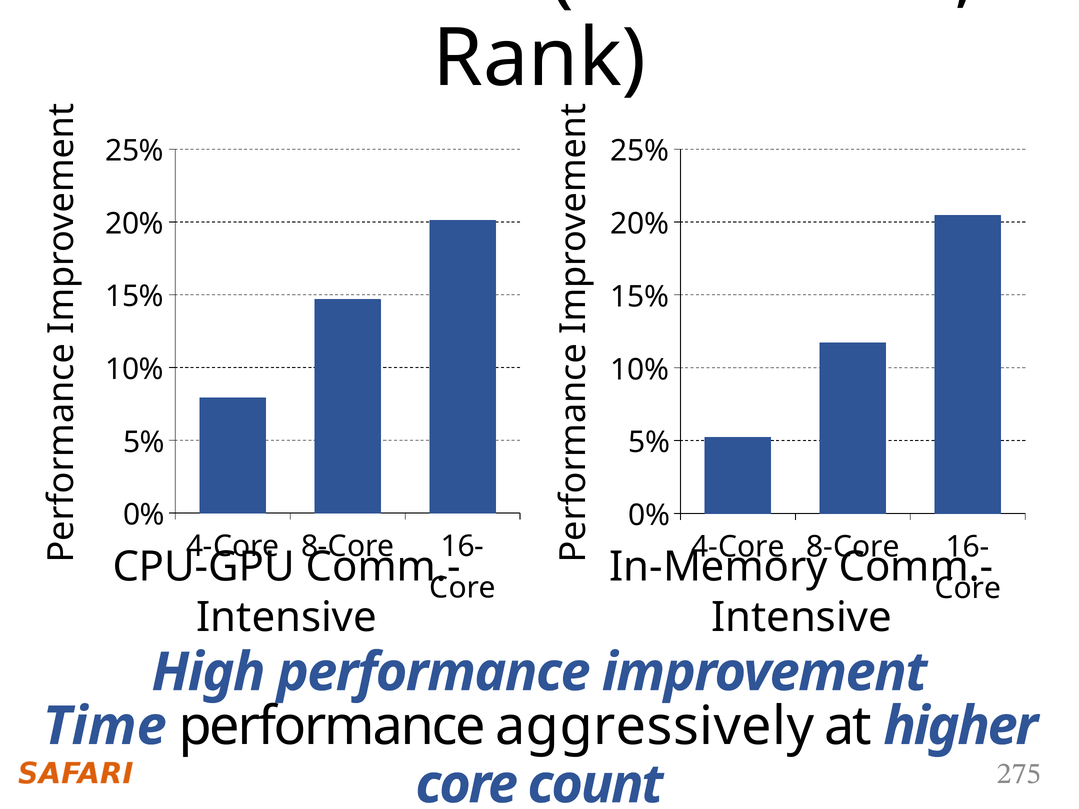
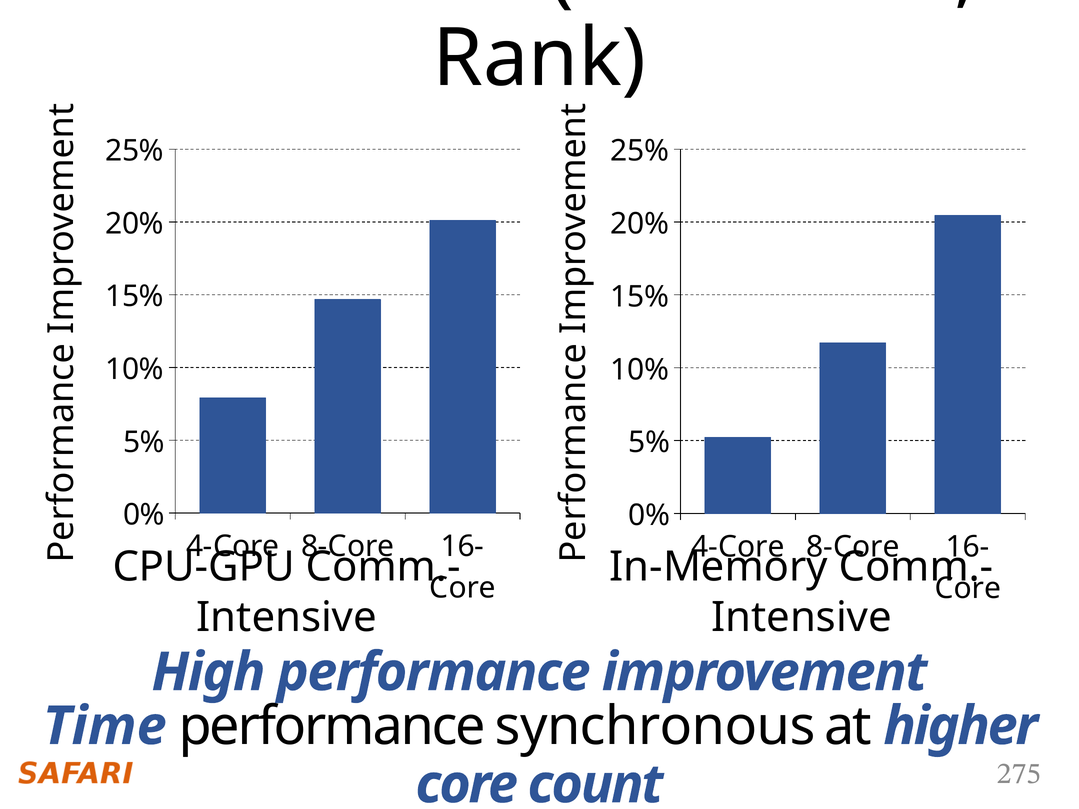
aggressively: aggressively -> synchronous (655, 726)
